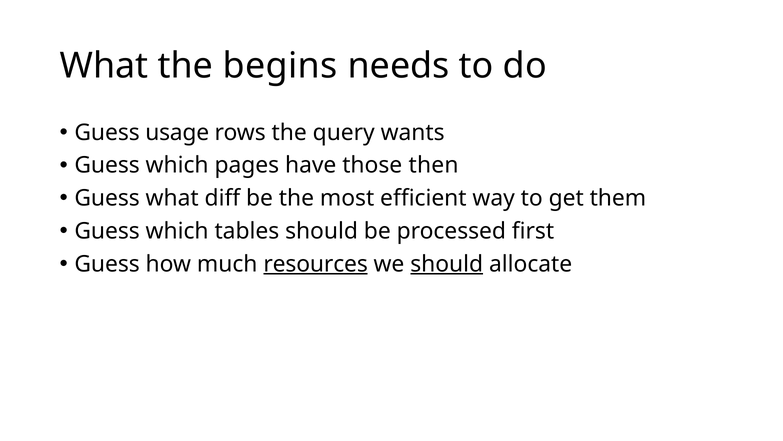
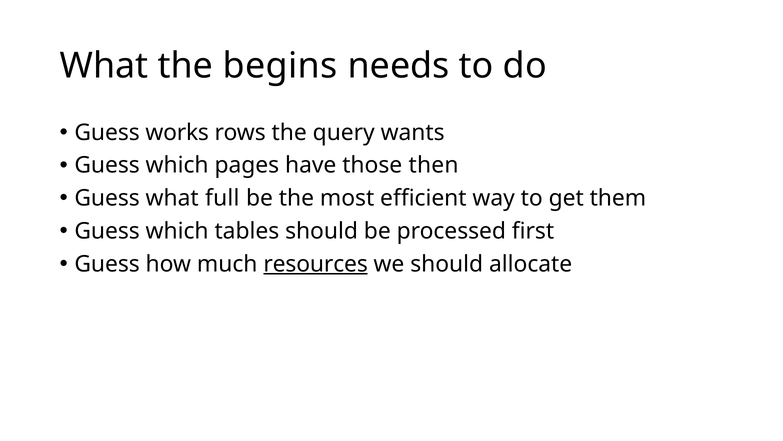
usage: usage -> works (177, 132)
diff: diff -> full (222, 198)
should underline: present -> none (447, 264)
